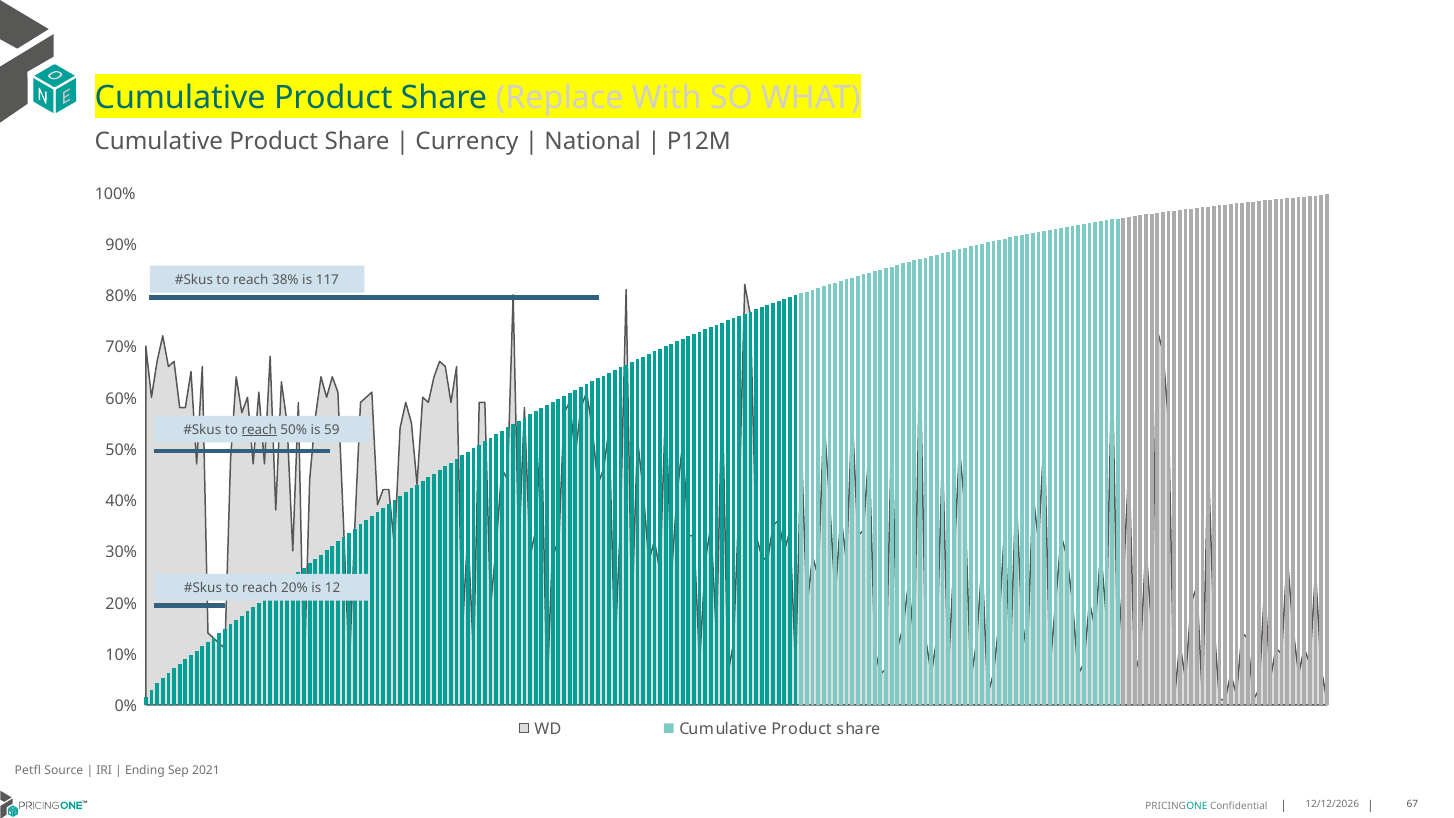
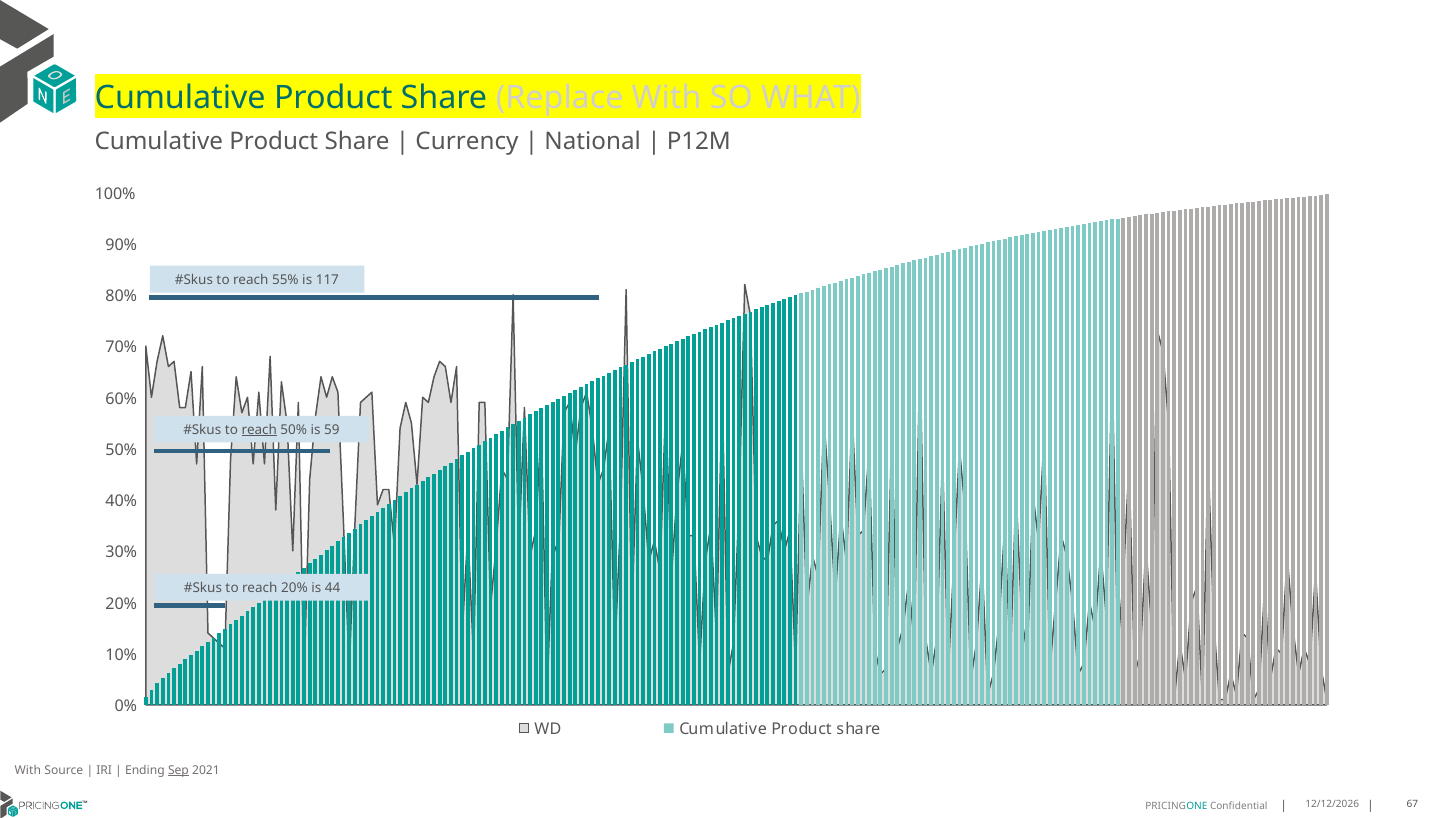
38%: 38% -> 55% (285, 280)
12: 12 -> 44 (333, 588)
Petfl: Petfl -> With (28, 770)
Sep underline: none -> present (178, 770)
